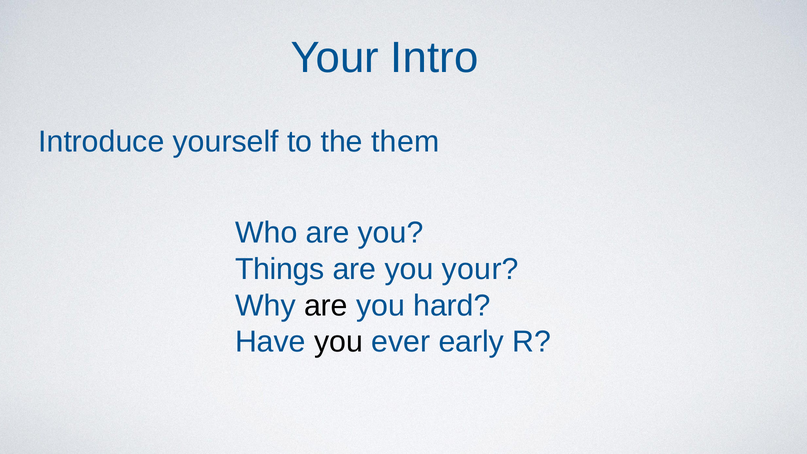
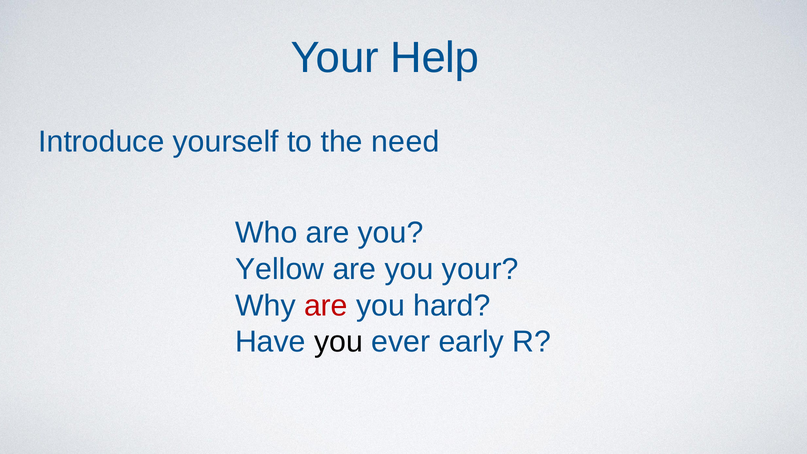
Intro: Intro -> Help (435, 58)
them: them -> need (405, 142)
Things: Things -> Yellow (280, 269)
are colour: black -> red (326, 306)
